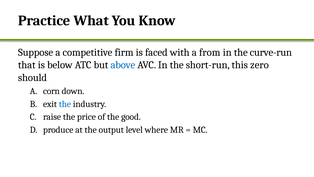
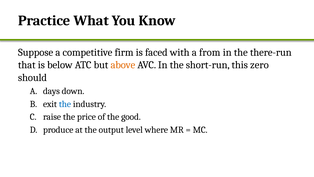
curve-run: curve-run -> there-run (271, 52)
above colour: blue -> orange (123, 65)
corn: corn -> days (51, 91)
